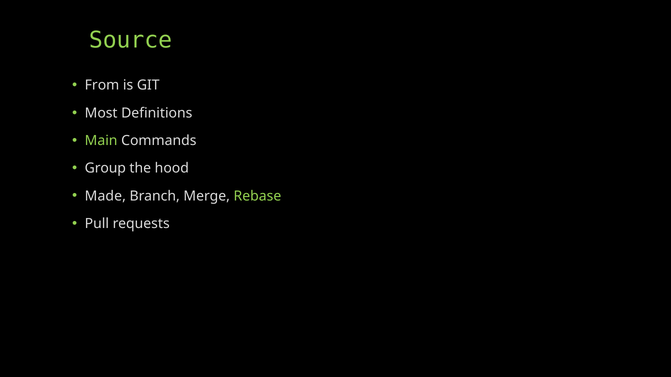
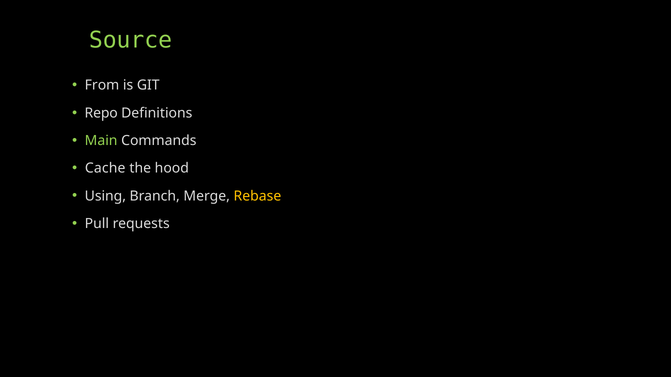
Most: Most -> Repo (101, 113)
Group: Group -> Cache (105, 169)
Made: Made -> Using (105, 196)
Rebase colour: light green -> yellow (257, 196)
